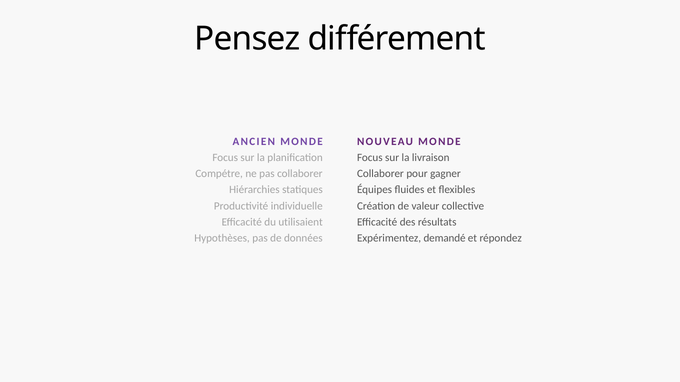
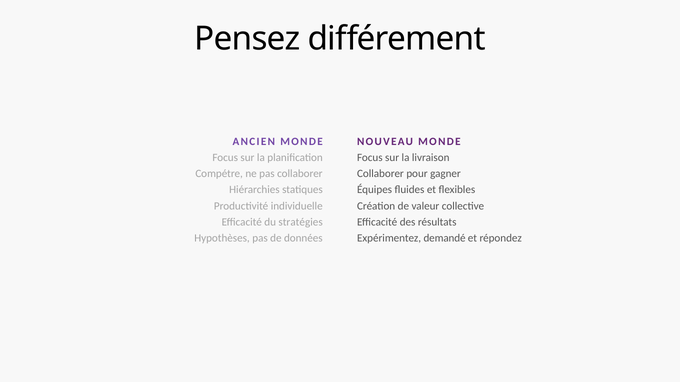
utilisaient: utilisaient -> stratégies (301, 222)
